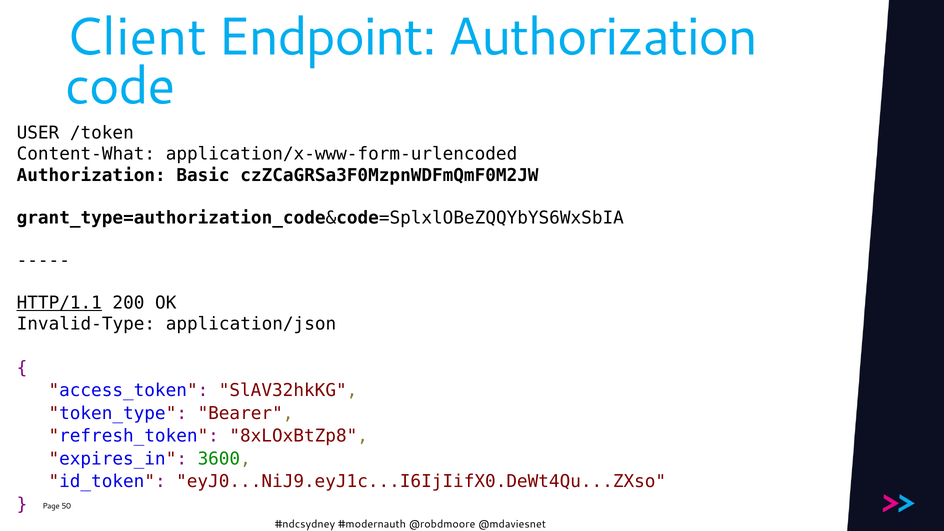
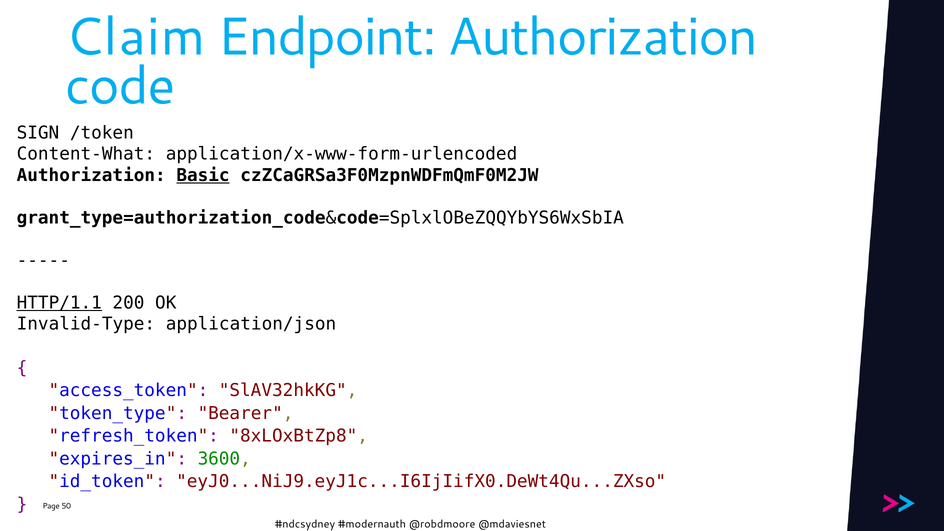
Client: Client -> Claim (136, 37)
USER: USER -> SIGN (38, 133)
Basic underline: none -> present (203, 175)
